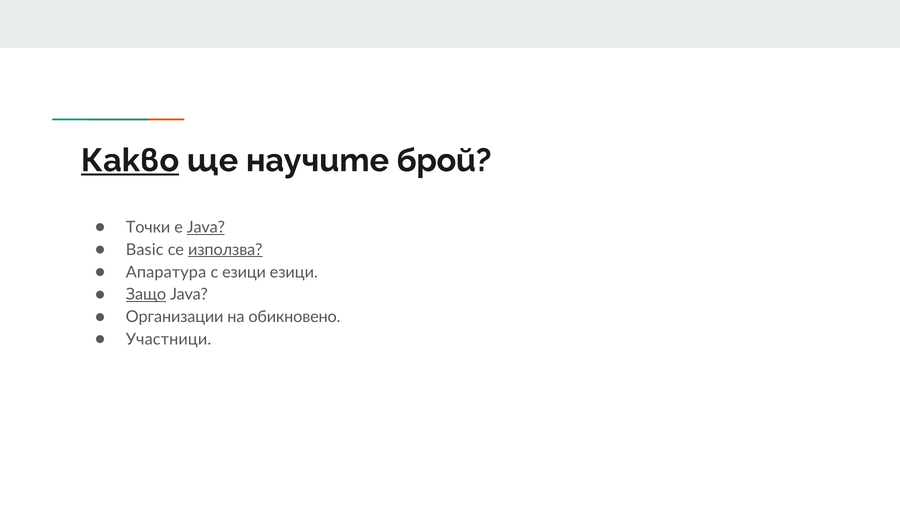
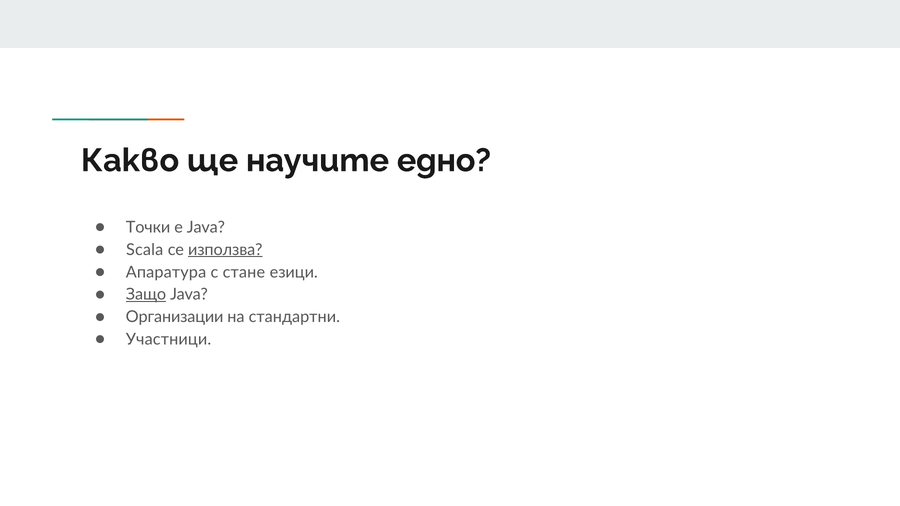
Какво underline: present -> none (130, 161)
брой: брой -> едно (444, 161)
Java underline: present -> none (206, 227)
Basic: Basic -> Scala (145, 250)
с езици: езици -> стане (244, 272)
обикновено: обикновено -> стандартни (294, 317)
